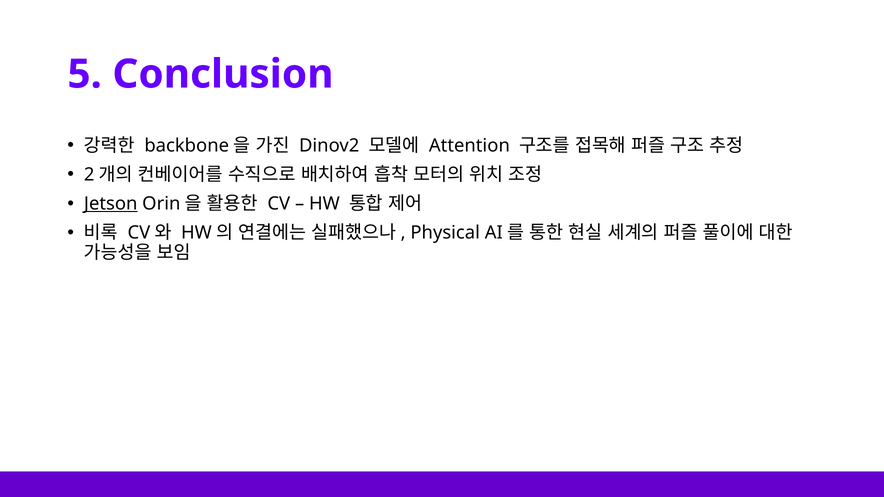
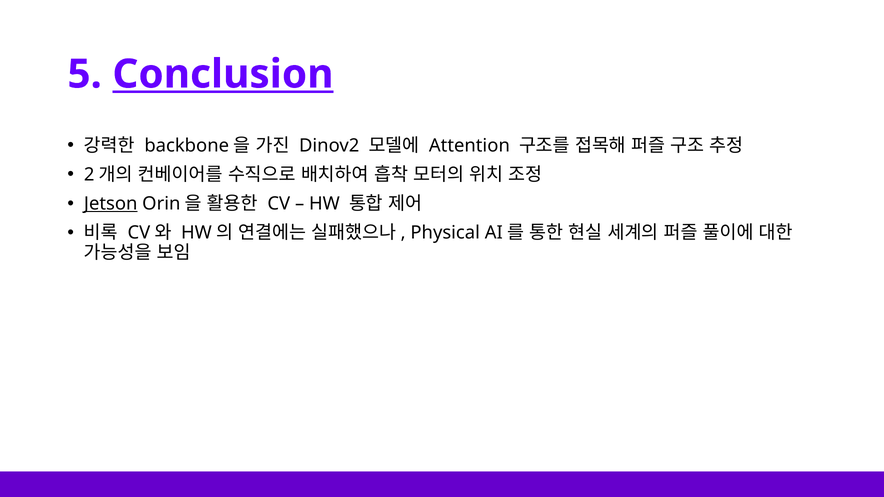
Conclusion underline: none -> present (223, 74)
